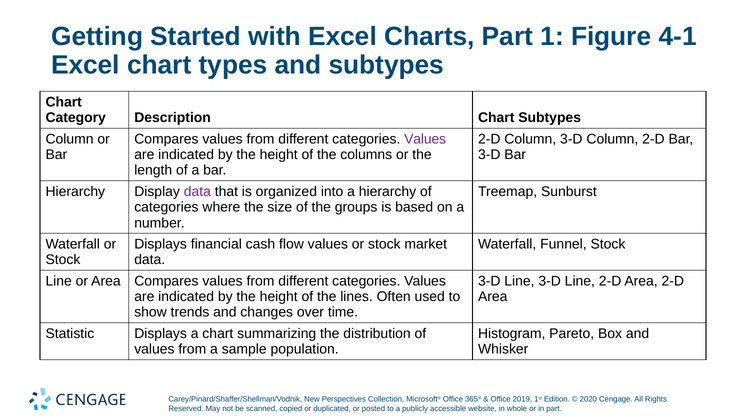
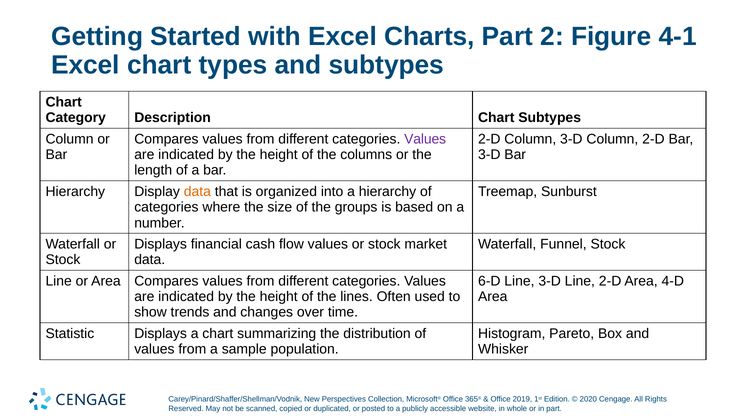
1: 1 -> 2 (552, 36)
data colour: purple -> orange (197, 191)
3-D: 3-D -> 6-D (489, 281)
Area 2-D: 2-D -> 4-D (673, 281)
